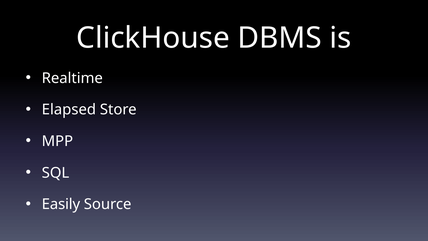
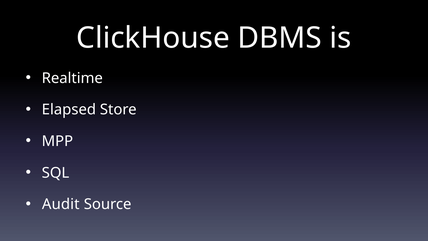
Easily: Easily -> Audit (61, 204)
